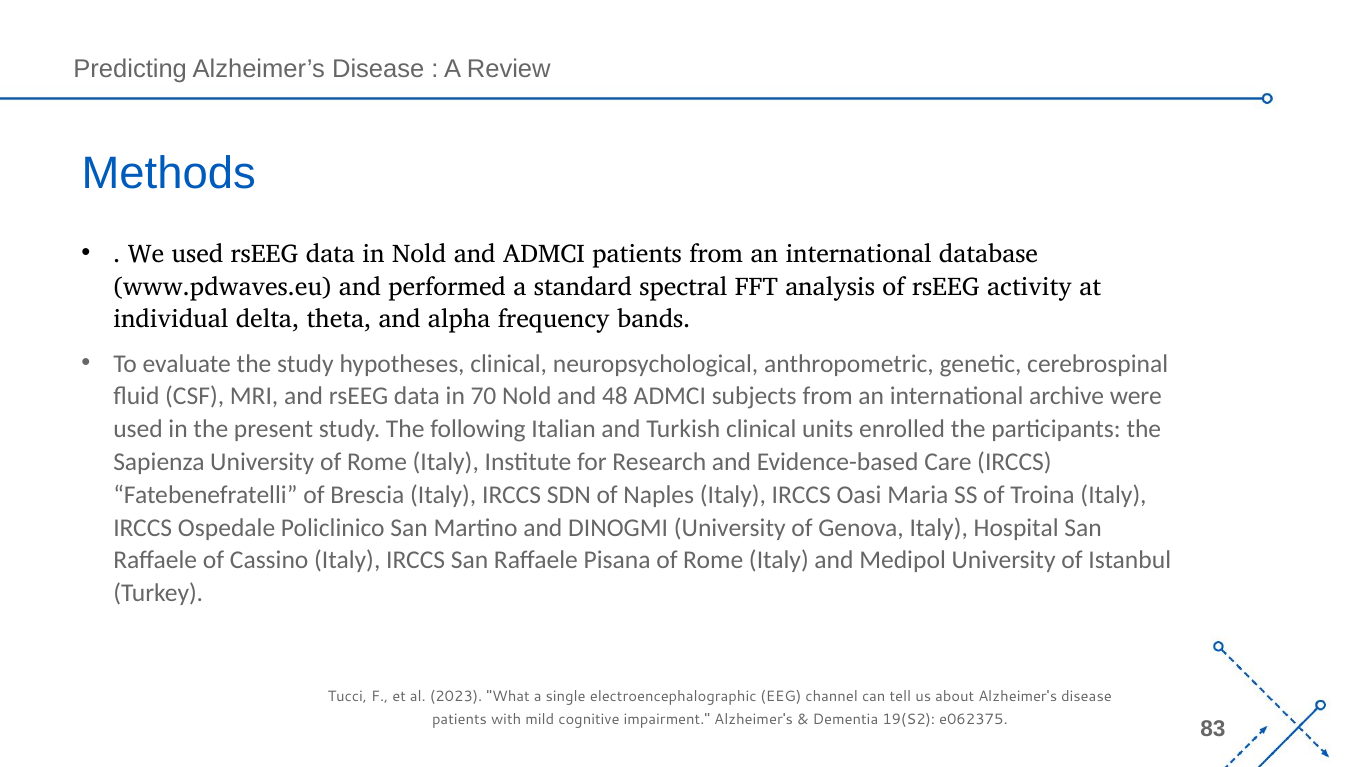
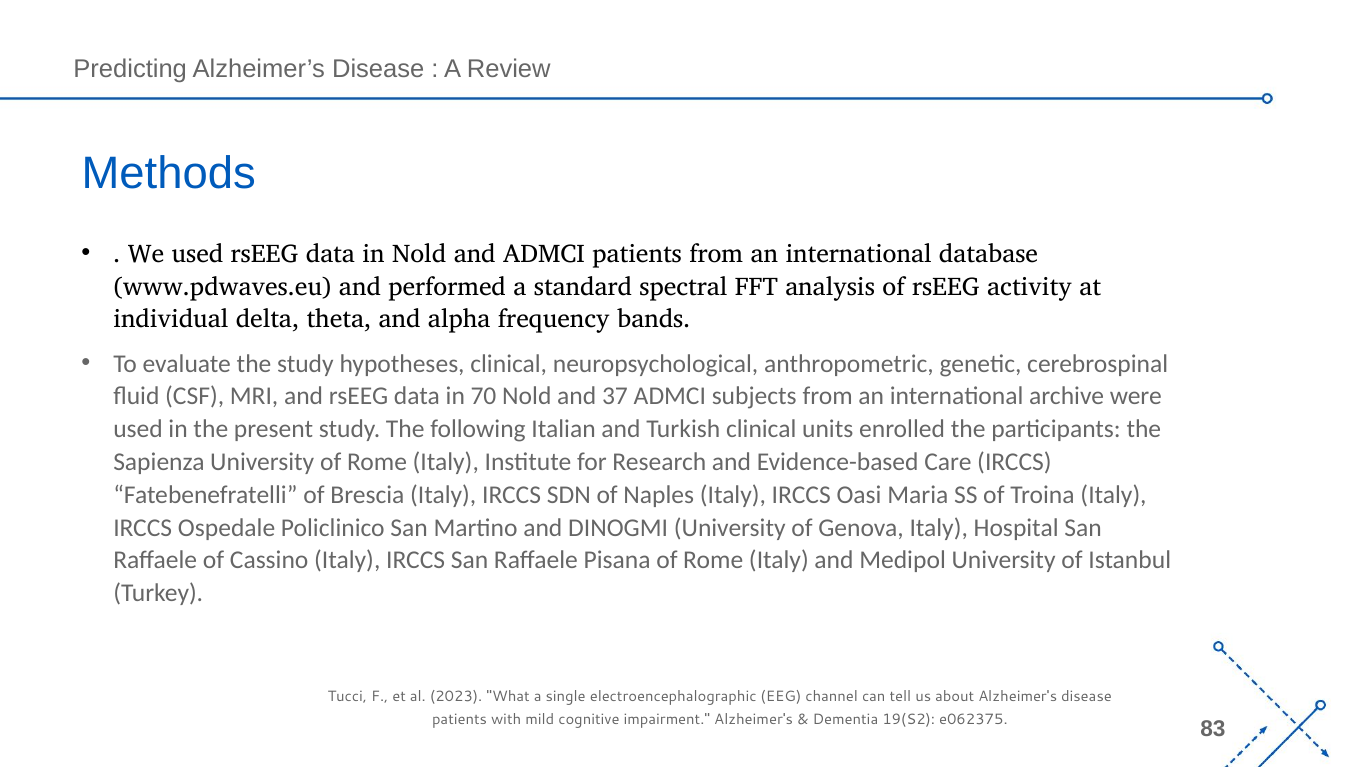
48: 48 -> 37 (615, 396)
